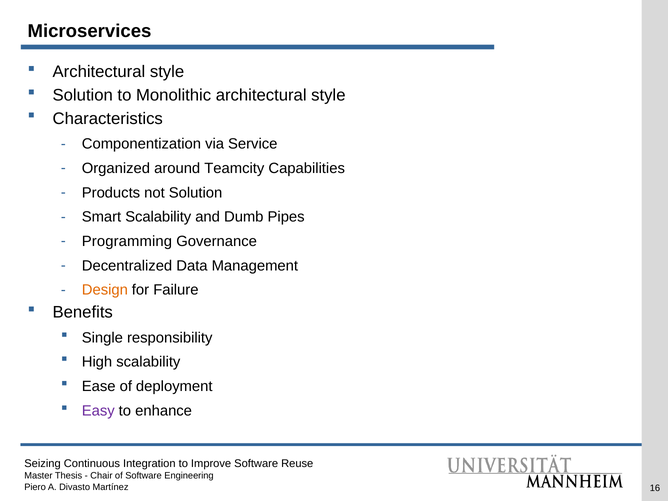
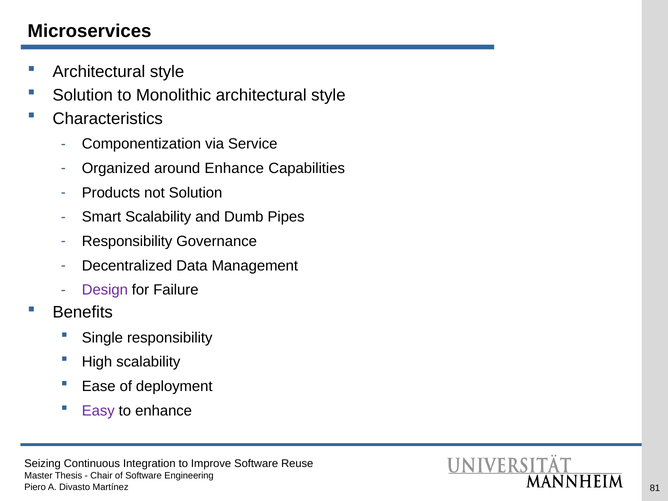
around Teamcity: Teamcity -> Enhance (234, 168)
Programming: Programming -> Responsibility (127, 241)
Design colour: orange -> purple (105, 290)
16: 16 -> 81 (655, 488)
